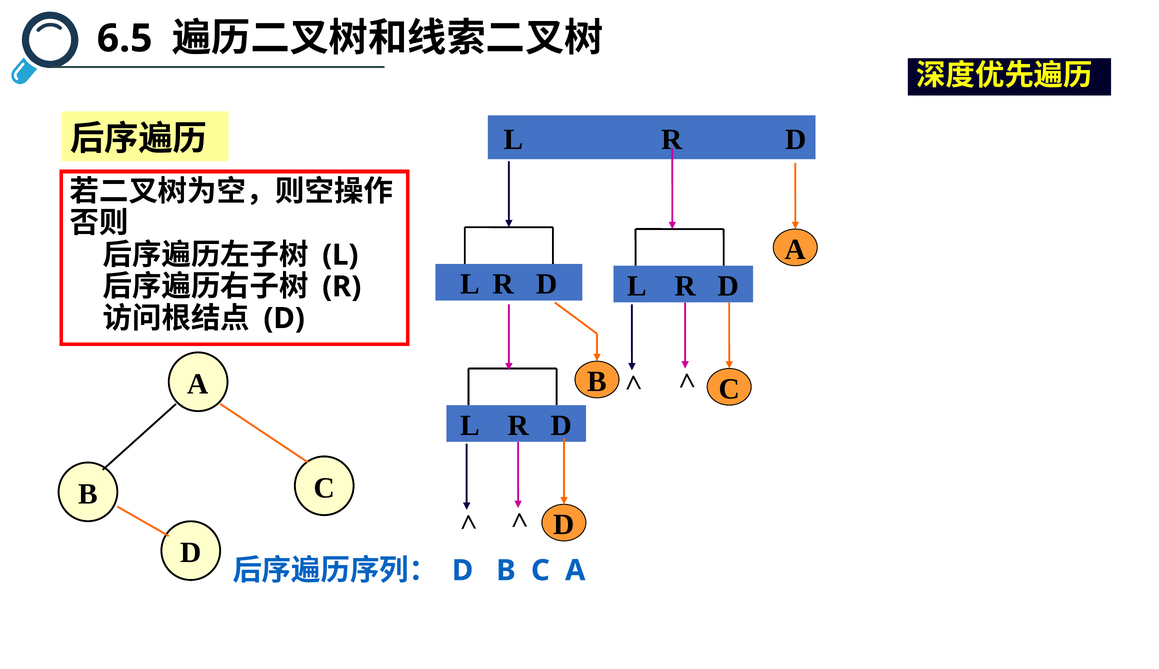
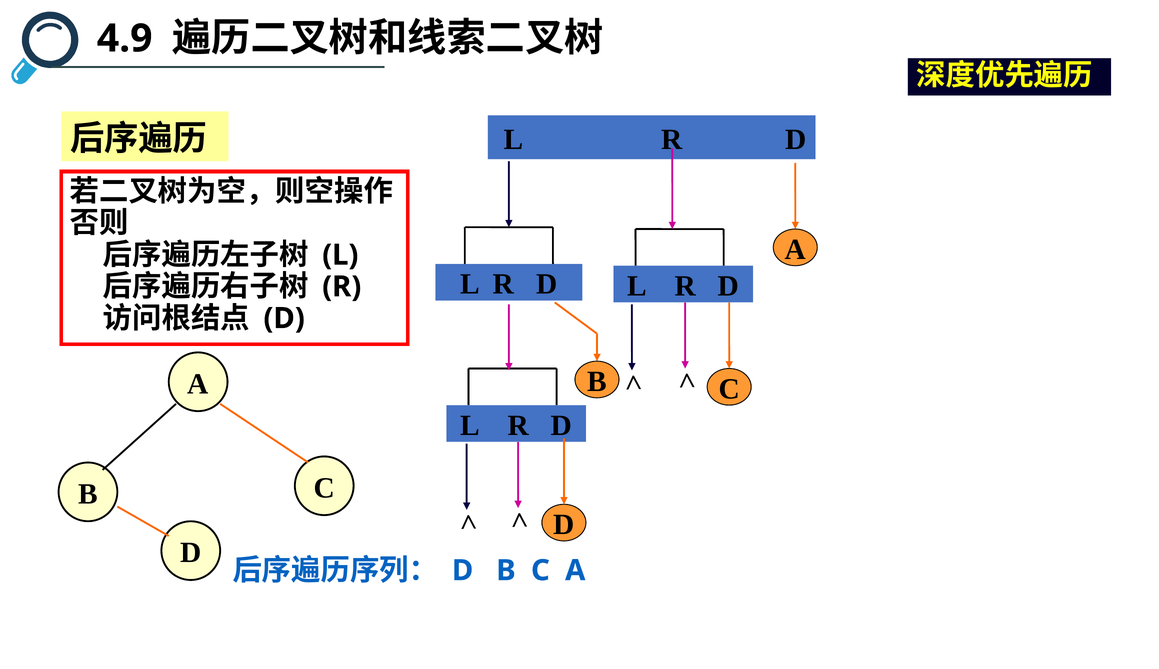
6.5: 6.5 -> 4.9 (125, 39)
